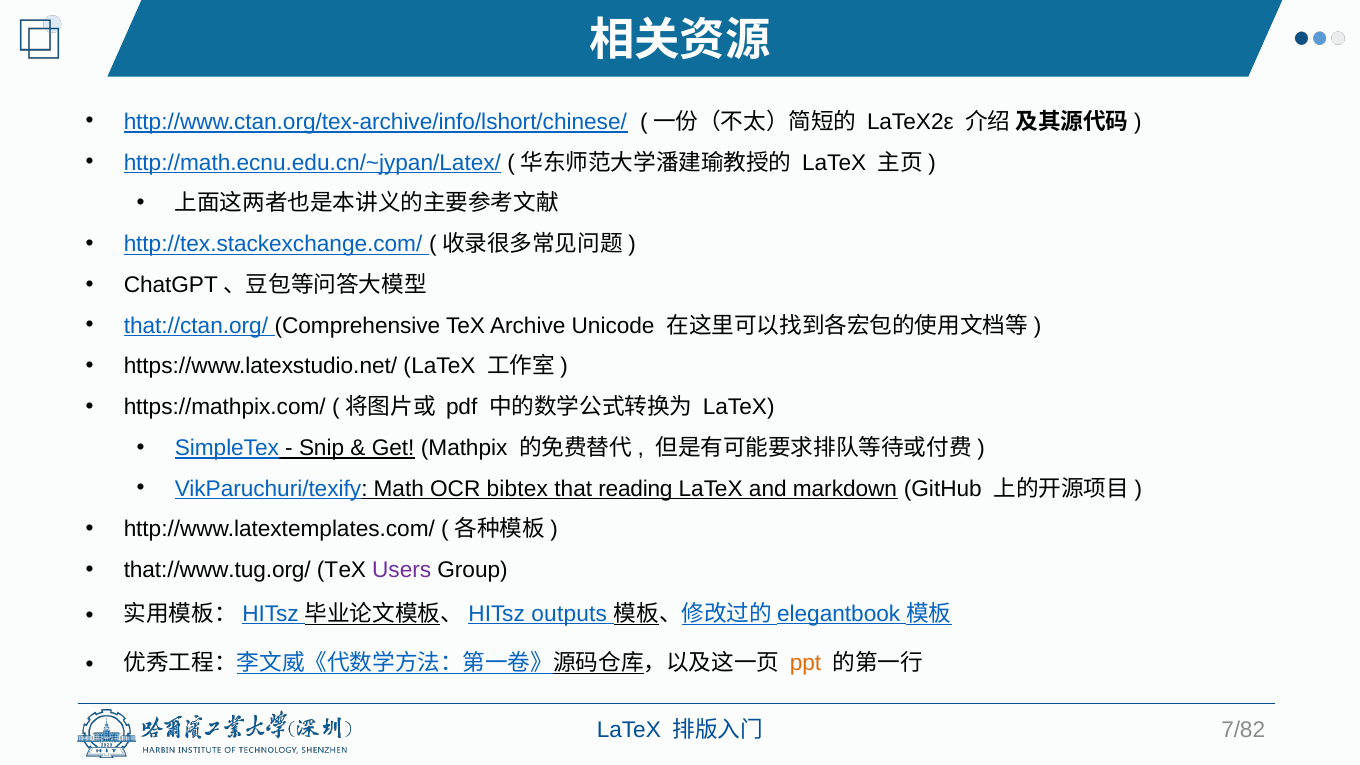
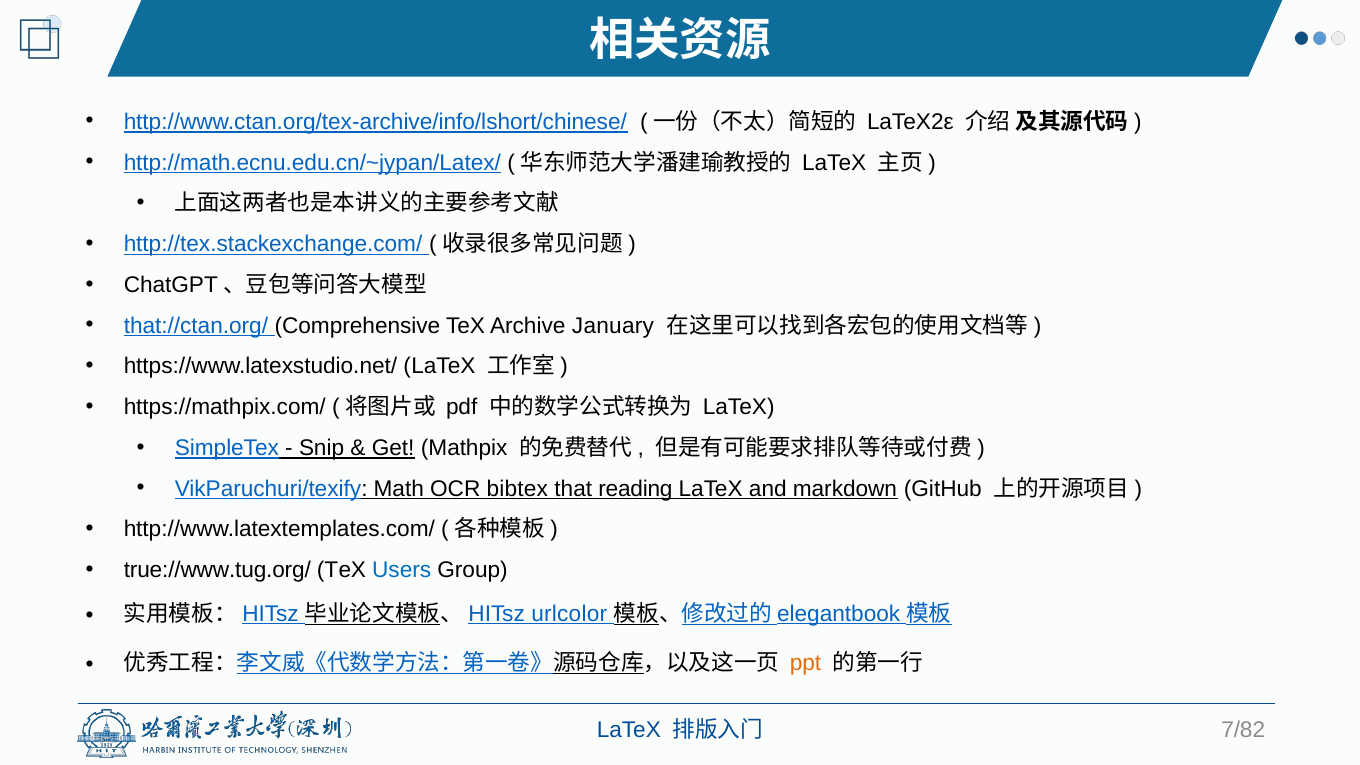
Unicode: Unicode -> January (613, 326)
that://www.tug.org/: that://www.tug.org/ -> true://www.tug.org/ (217, 570)
Users colour: purple -> blue (402, 570)
outputs: outputs -> urlcolor (569, 614)
